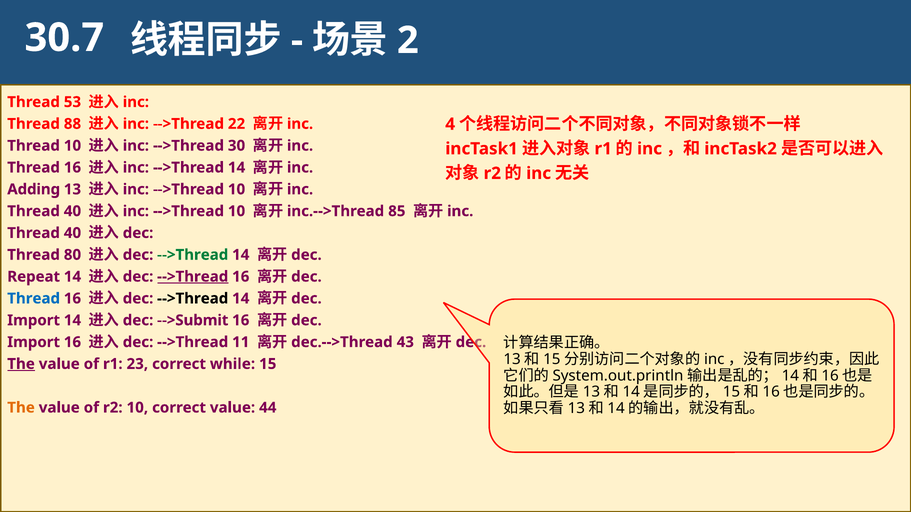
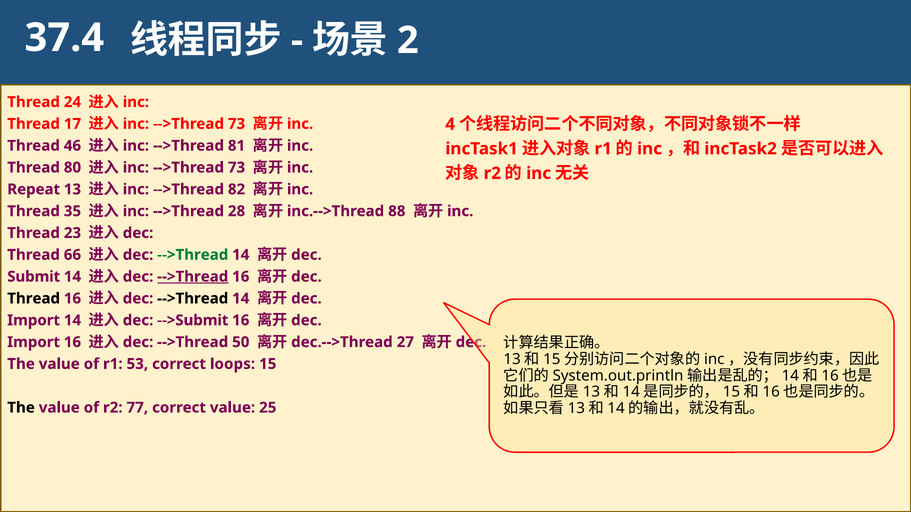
30.7: 30.7 -> 37.4 (64, 38)
53: 53 -> 24 (72, 102)
88: 88 -> 17 (72, 124)
22: 22 -> 73 (237, 124)
Thread 10: 10 -> 46 (72, 146)
30: 30 -> 81 (237, 146)
16: 16 -> 80 (72, 168)
14: 14 -> 73 (237, 168)
Adding: Adding -> Repeat (34, 190)
10: 10 -> 82 (237, 190)
40: 40 -> 35 (72, 211)
10: 10 -> 28 (237, 211)
85: 85 -> 88 (397, 211)
40: 40 -> 23 (72, 233)
80: 80 -> 66 (72, 255)
Repeat: Repeat -> Submit (34, 277)
Thread colour: blue -> black (34, 299)
11: 11 -> 50 (241, 342)
43: 43 -> 27 (405, 342)
The underline: present -> none (21, 364)
23: 23 -> 53 (137, 364)
while: while -> loops (232, 364)
The colour: orange -> black (21, 408)
r2 10: 10 -> 77 (137, 408)
44: 44 -> 25 (268, 408)
